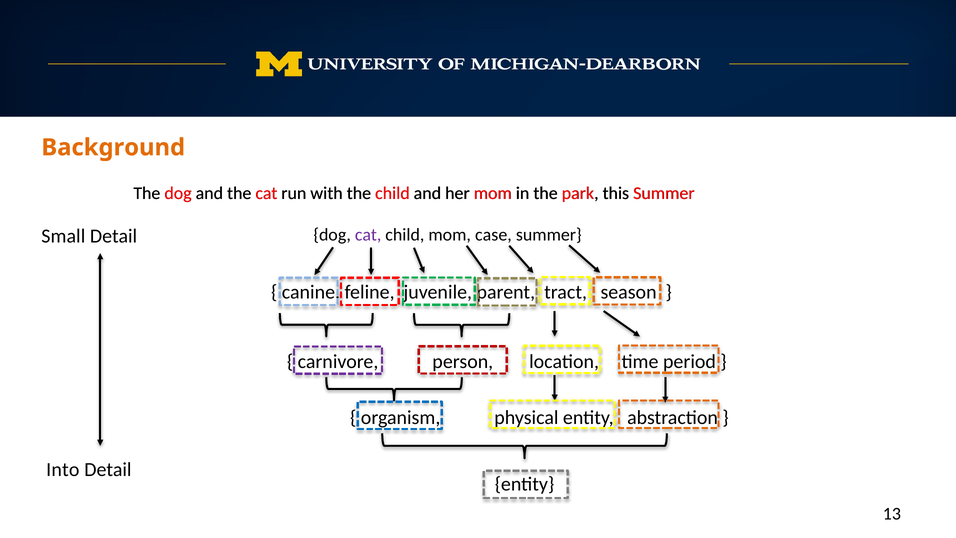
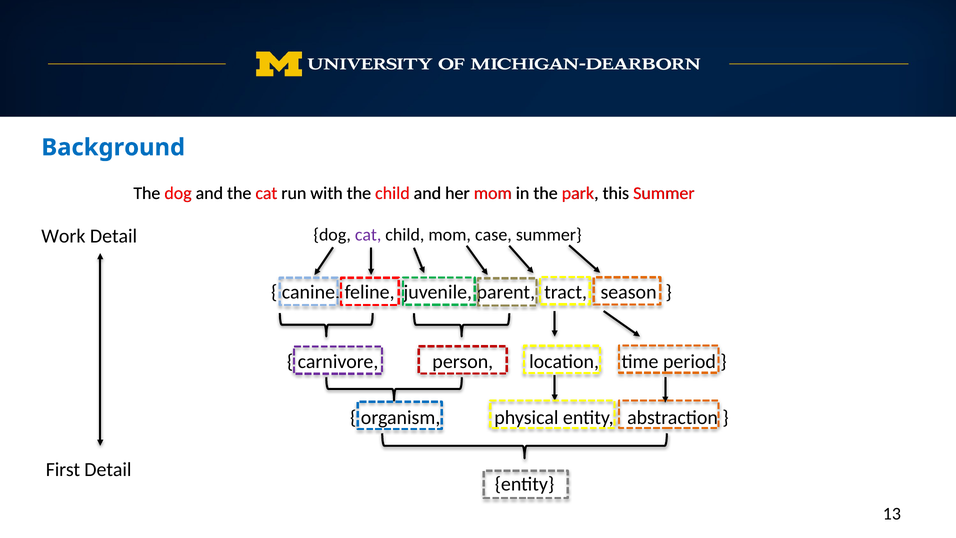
Background colour: orange -> blue (113, 147)
Small: Small -> Work (63, 236)
Into: Into -> First (63, 470)
